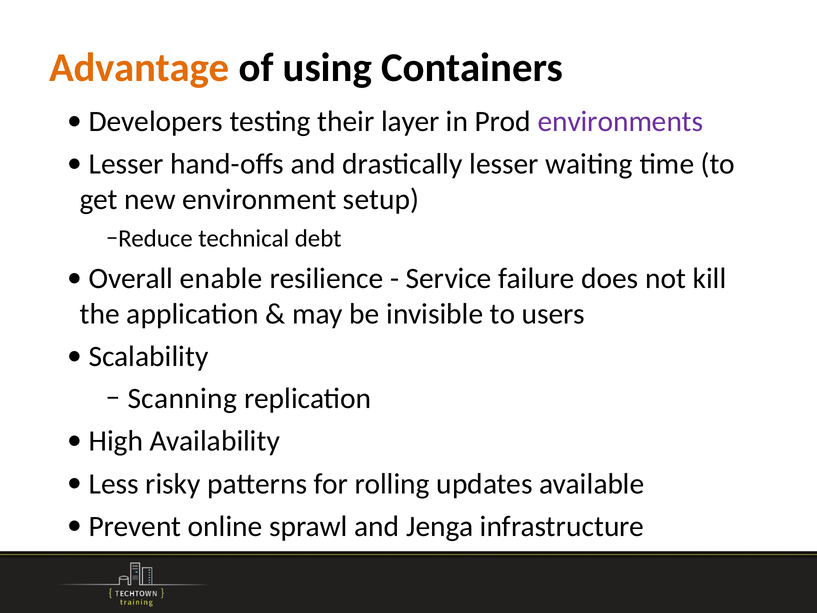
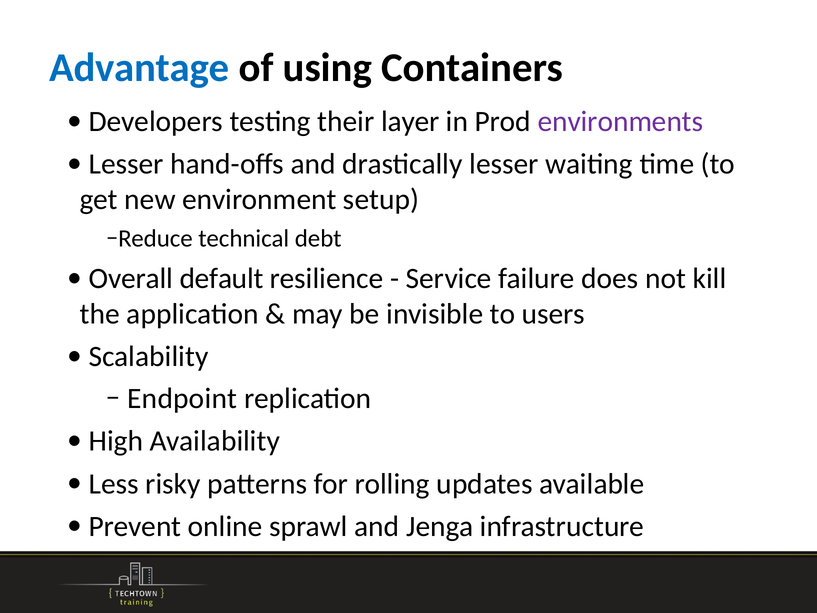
Advantage colour: orange -> blue (139, 68)
enable: enable -> default (222, 279)
Scanning: Scanning -> Endpoint (182, 398)
